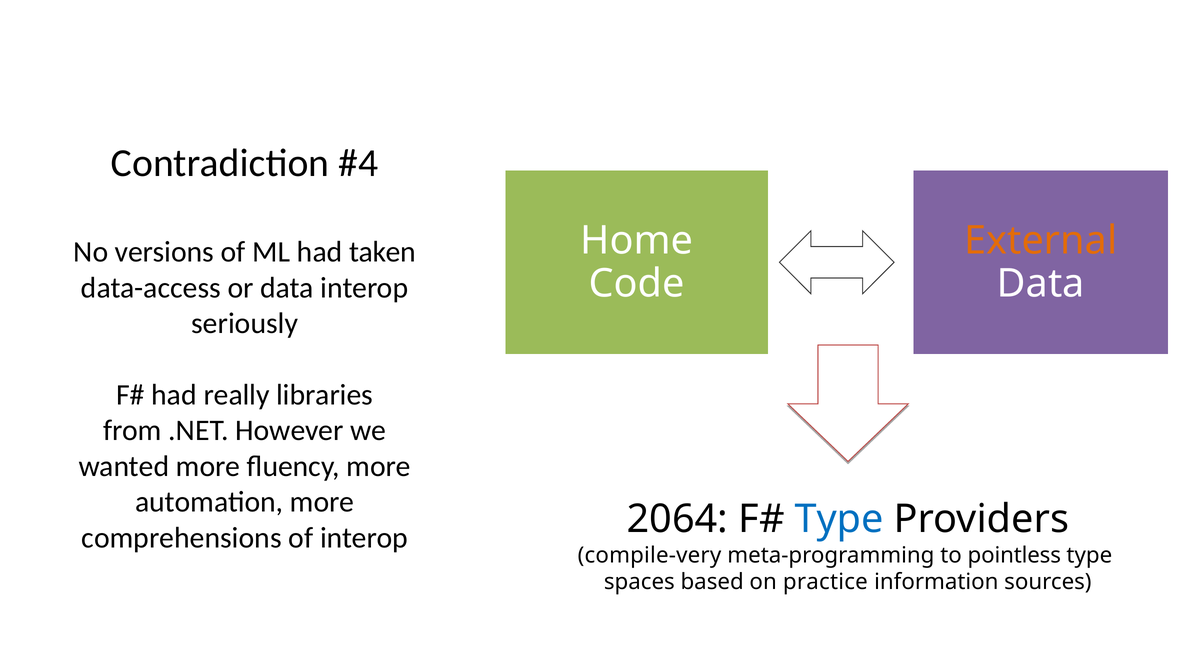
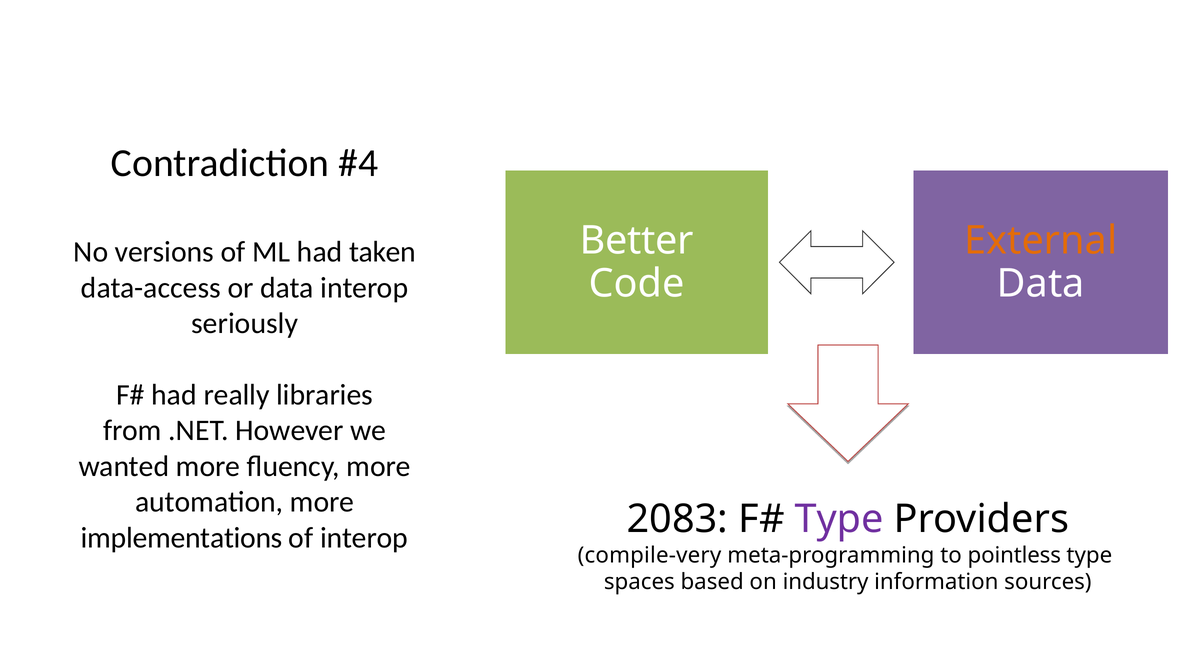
Home: Home -> Better (637, 240)
2064: 2064 -> 2083 (677, 519)
Type colour: blue -> purple (839, 519)
comprehensions: comprehensions -> implementations (182, 537)
practice: practice -> industry (826, 581)
